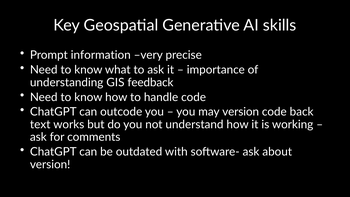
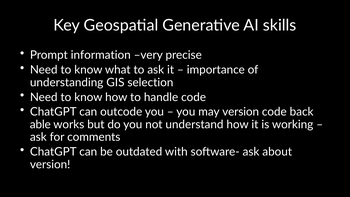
feedback: feedback -> selection (150, 82)
text: text -> able (40, 124)
